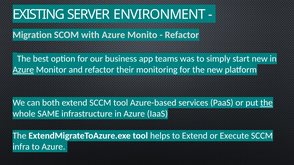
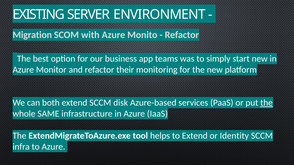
Azure underline: present -> none (23, 70)
SCCM tool: tool -> disk (121, 103)
Execute: Execute -> Identity (234, 136)
